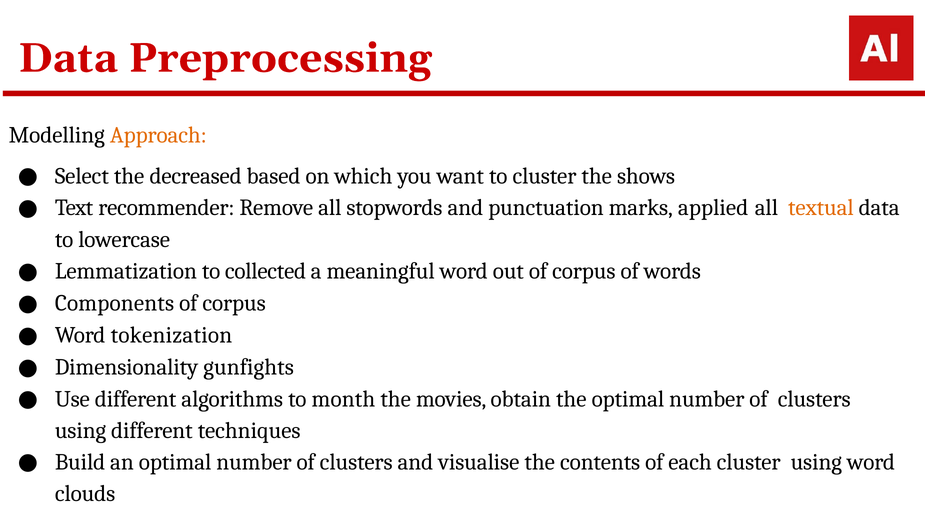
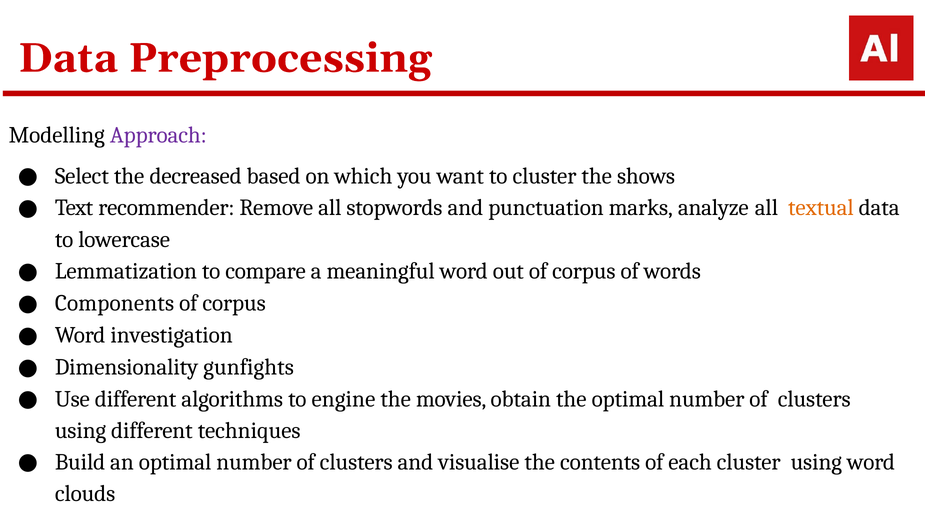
Approach colour: orange -> purple (158, 135)
applied: applied -> analyze (713, 207)
collected: collected -> compare (266, 271)
tokenization: tokenization -> investigation (172, 335)
month: month -> engine (343, 398)
